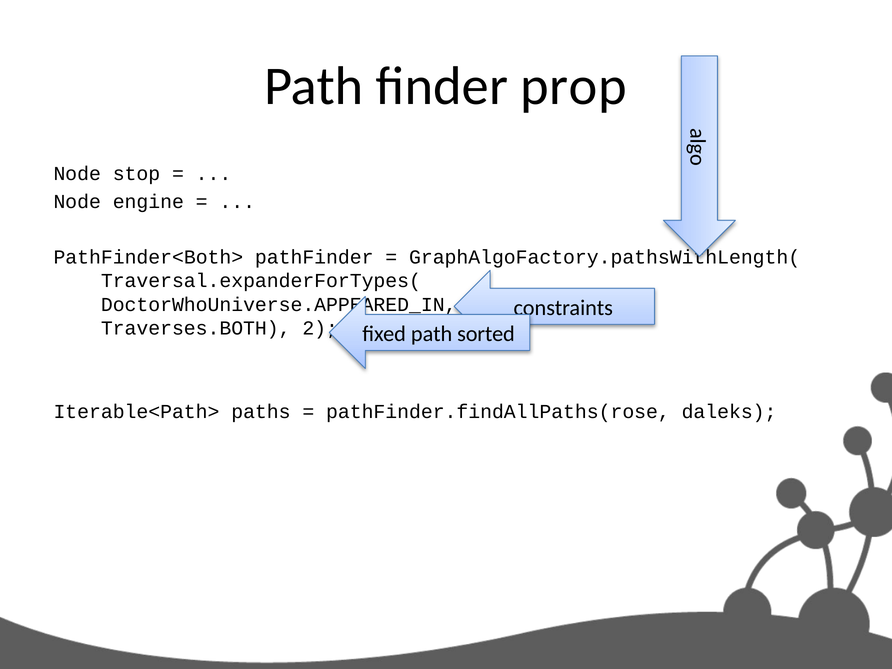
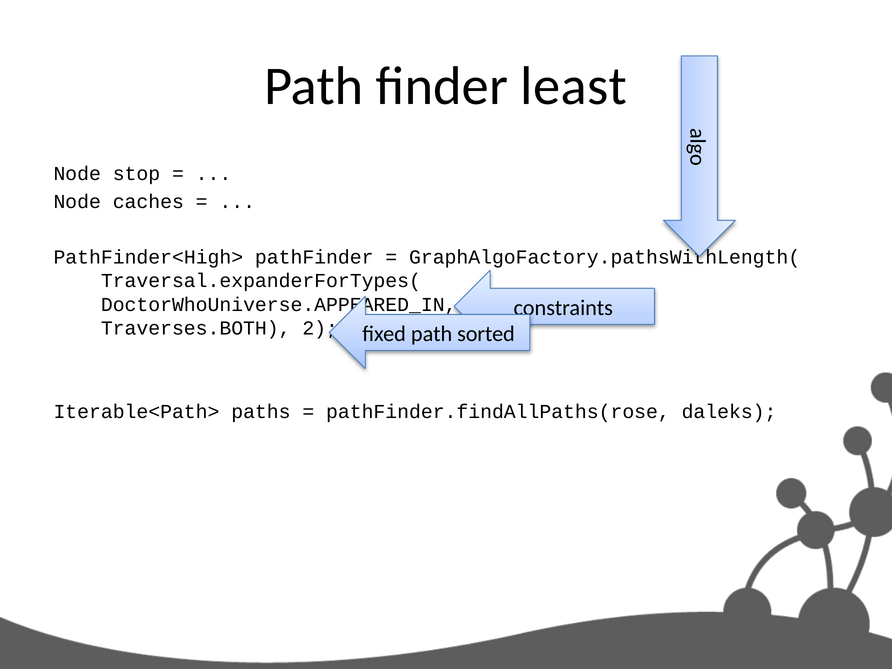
prop: prop -> least (574, 86)
engine: engine -> caches (148, 202)
PathFinder<Both>: PathFinder<Both> -> PathFinder<High> (148, 257)
